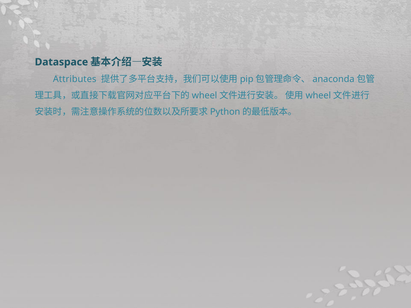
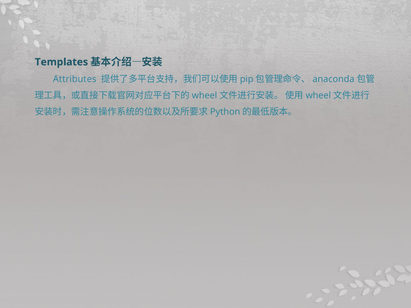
Dataspace: Dataspace -> Templates (61, 62)
